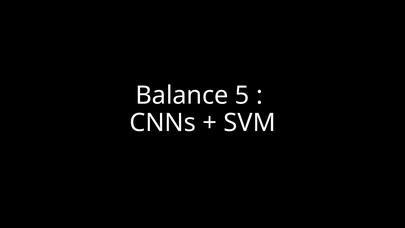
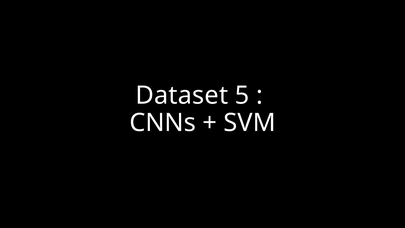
Balance: Balance -> Dataset (182, 95)
